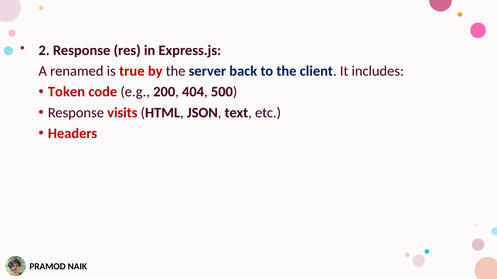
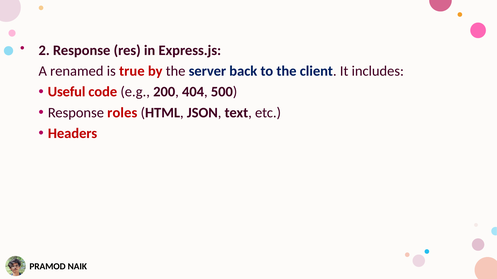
Token: Token -> Useful (67, 92)
visits: visits -> roles (122, 113)
